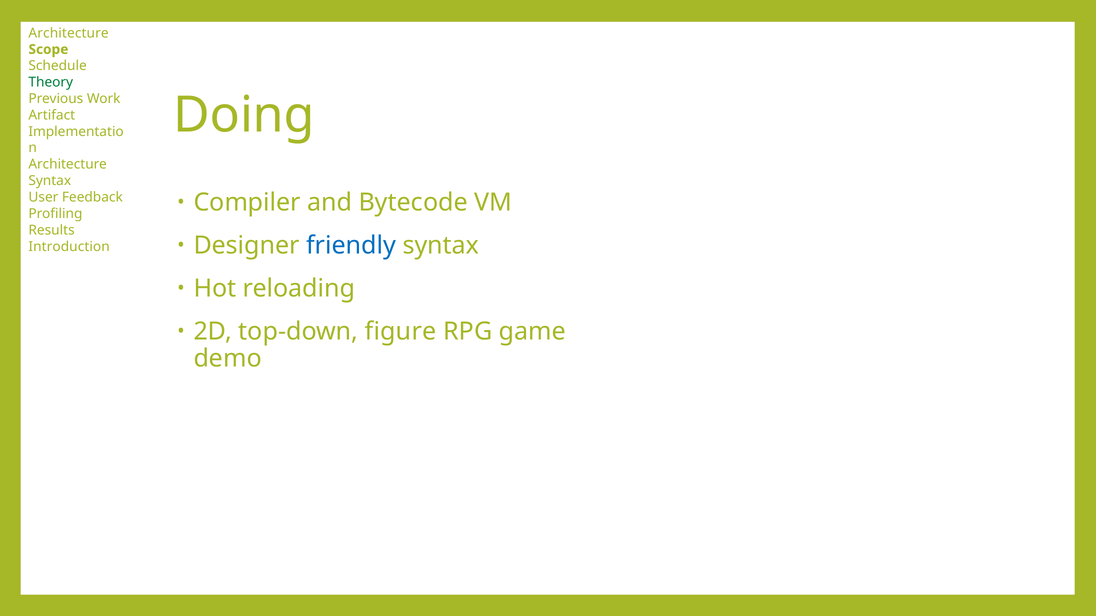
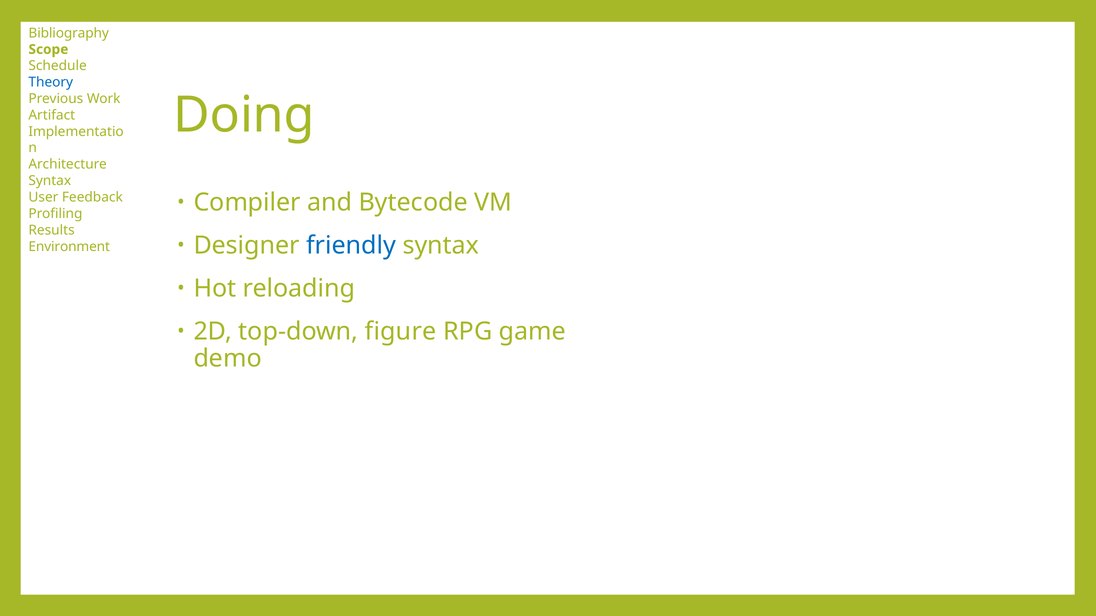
Architecture: Architecture -> Bibliography (69, 33)
Theory colour: green -> blue (51, 82)
Introduction: Introduction -> Environment (69, 247)
